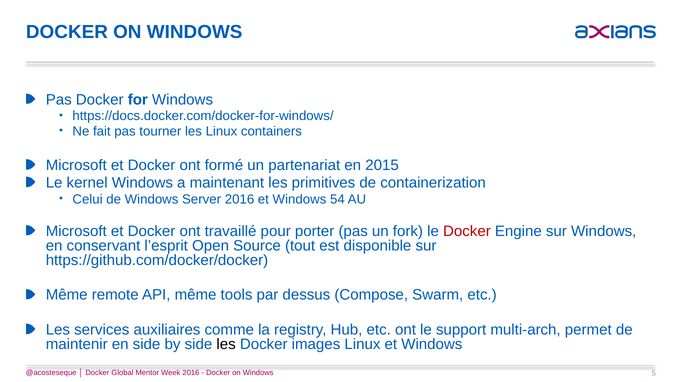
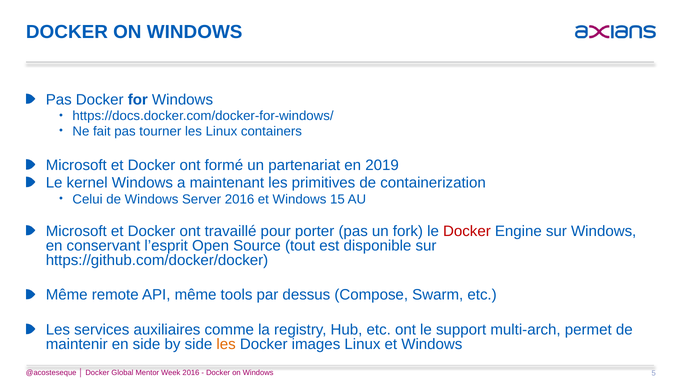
2015: 2015 -> 2019 (382, 166)
54: 54 -> 15 (337, 200)
les colour: black -> orange (226, 345)
